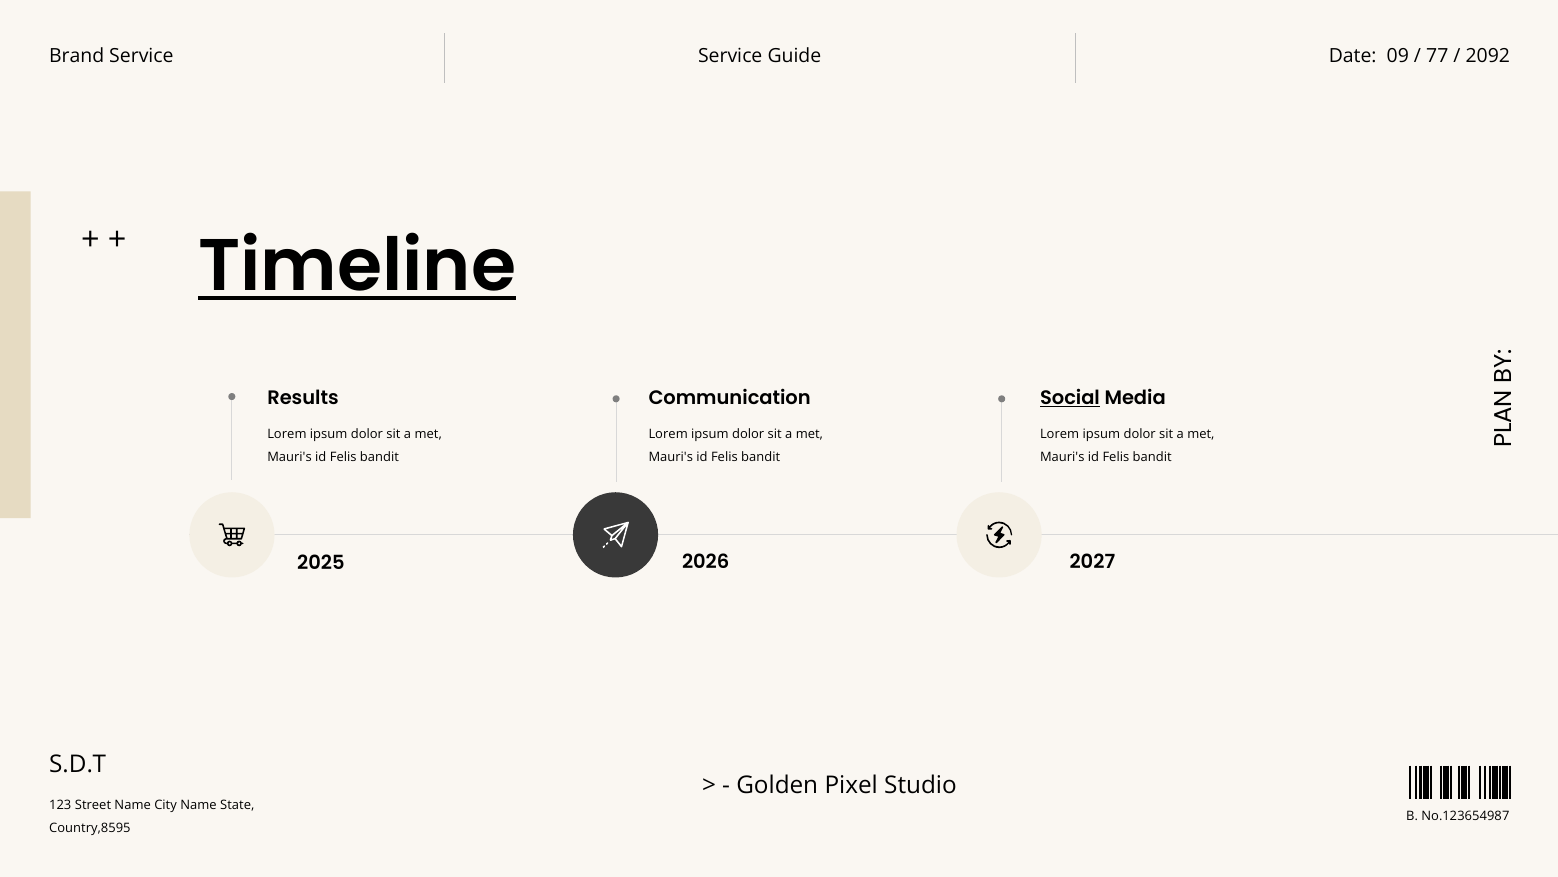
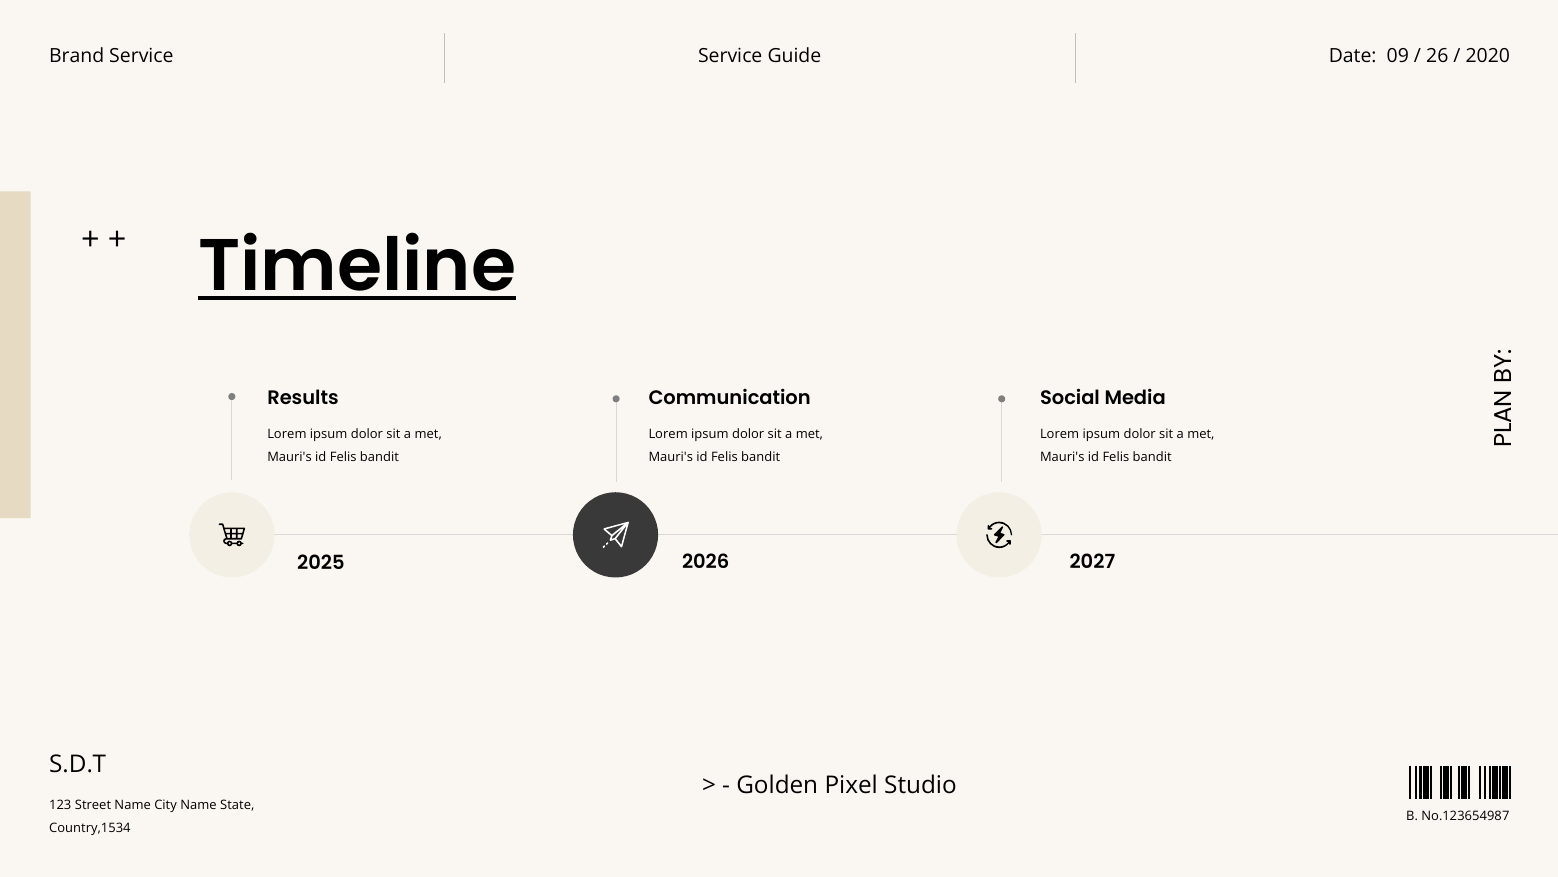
77: 77 -> 26 (1437, 56)
2092: 2092 -> 2020 (1488, 56)
Social underline: present -> none (1070, 398)
Country,8595: Country,8595 -> Country,1534 (90, 828)
